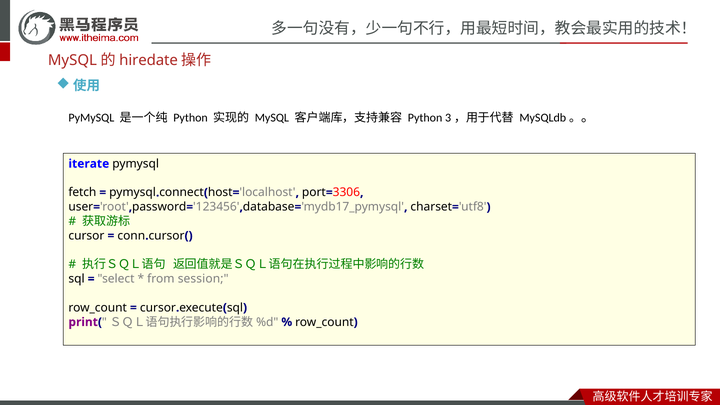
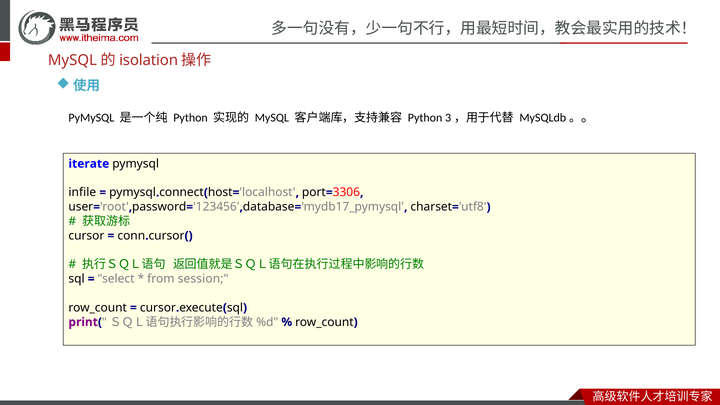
hiredate: hiredate -> isolation (149, 60)
fetch: fetch -> infile (82, 193)
